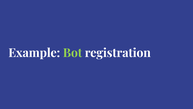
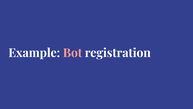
Bot colour: light green -> pink (73, 53)
